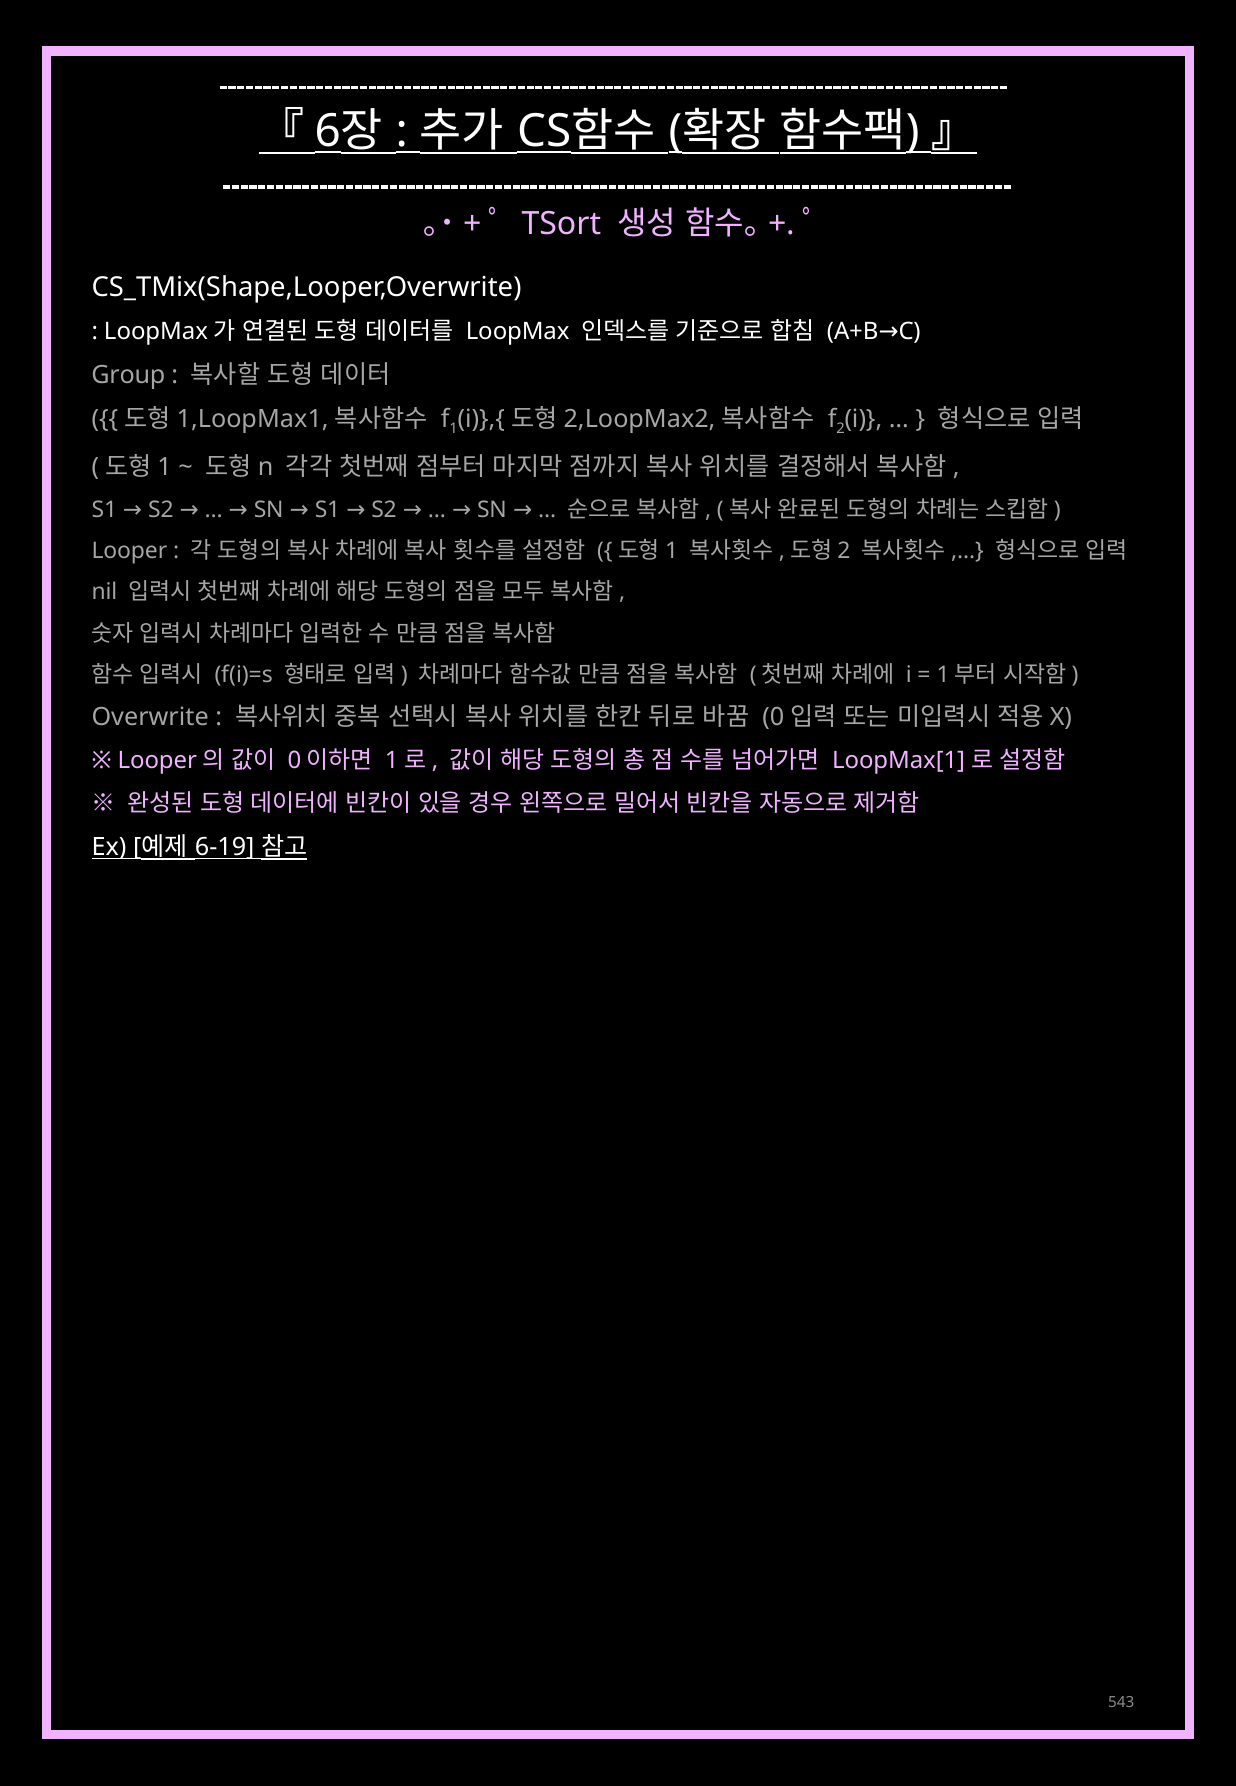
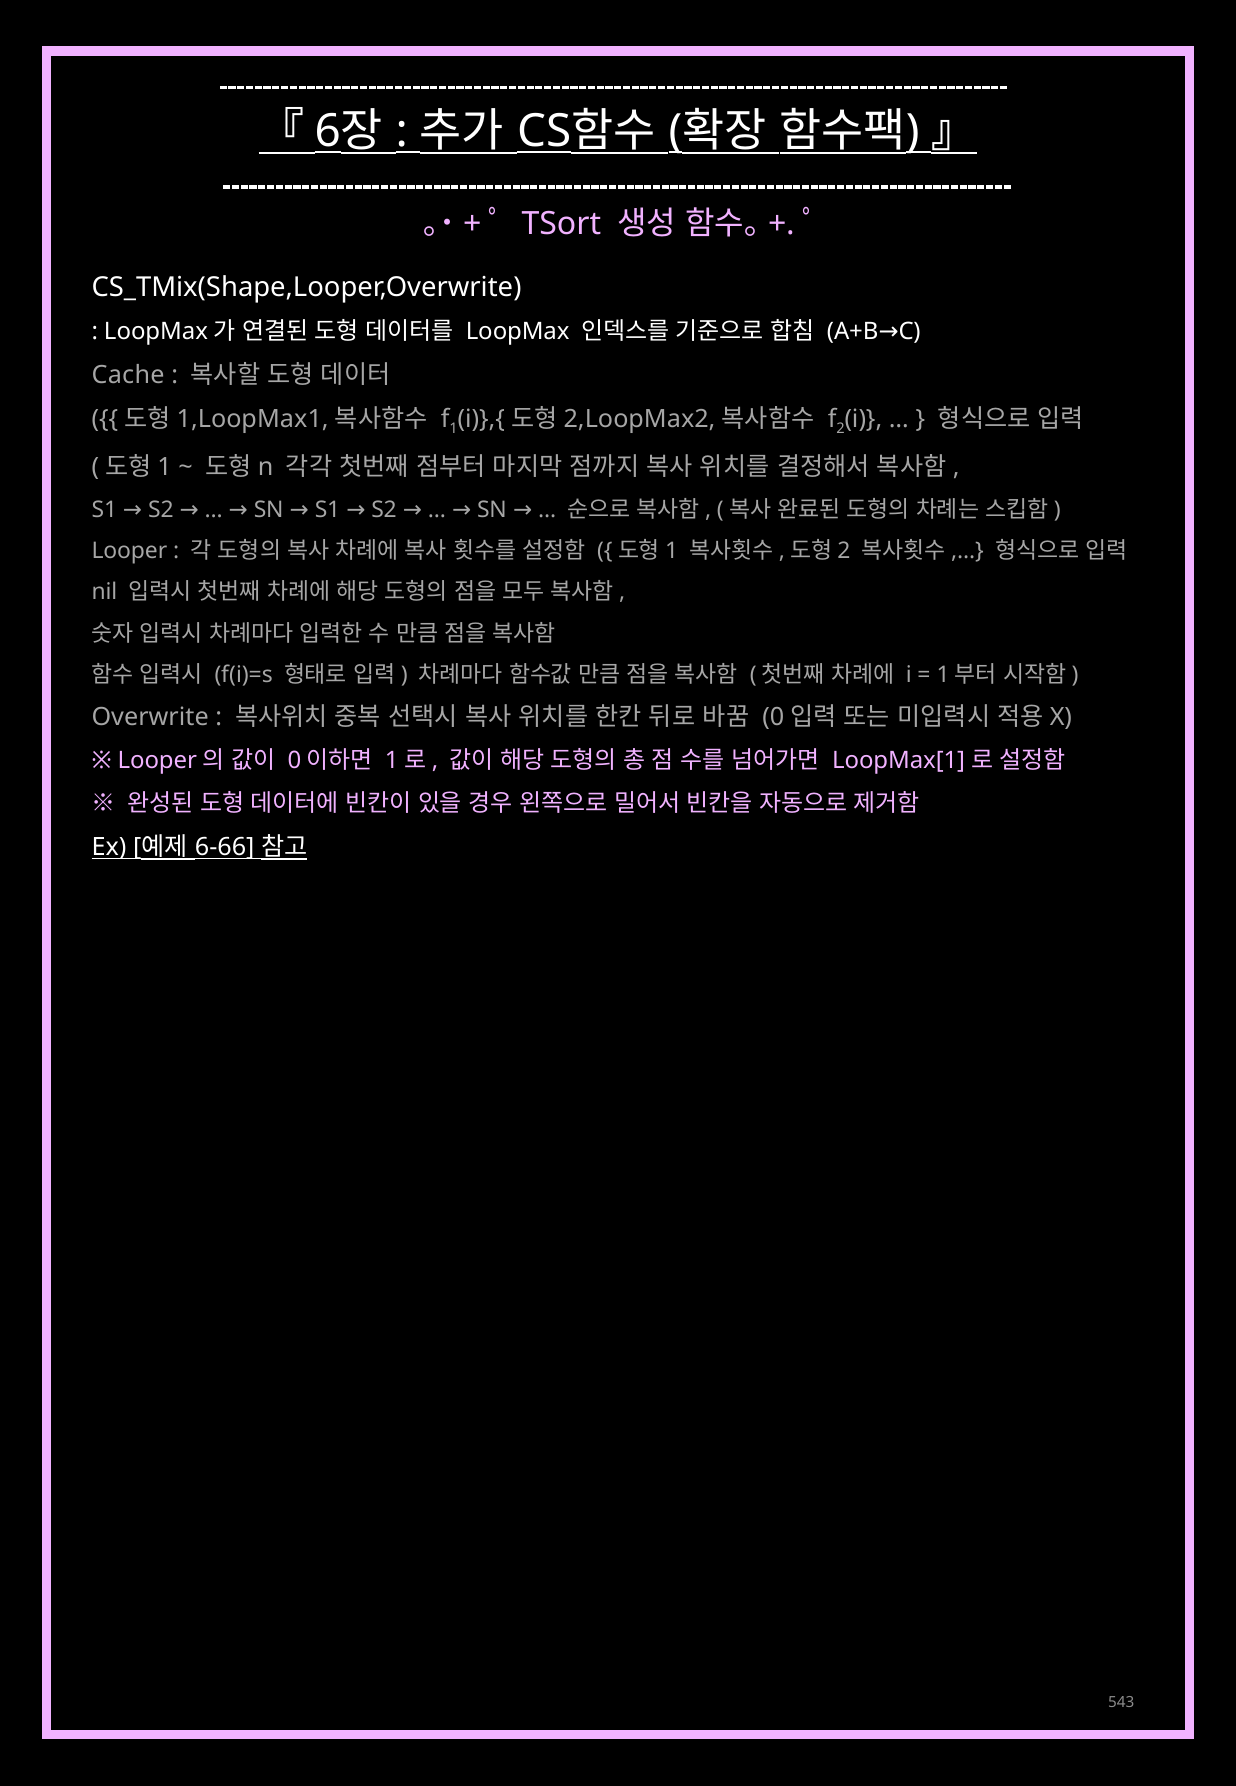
Group: Group -> Cache (128, 375)
6-19: 6-19 -> 6-66 (225, 846)
